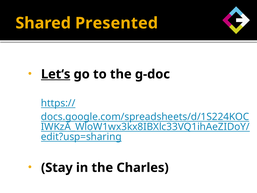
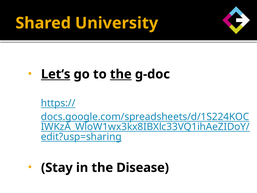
Presented: Presented -> University (117, 23)
the underline: none -> present (121, 74)
Charles: Charles -> Disease (143, 167)
